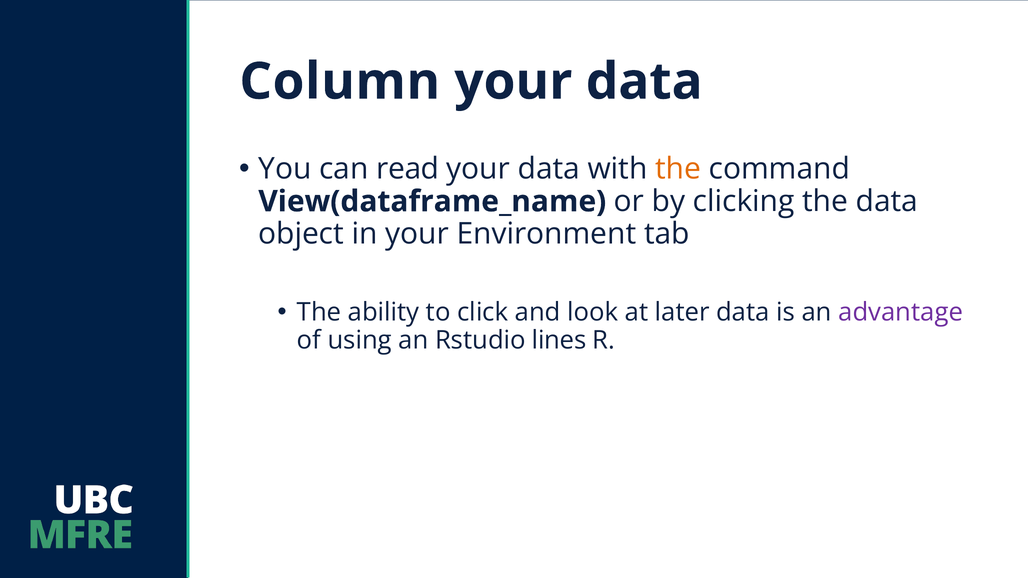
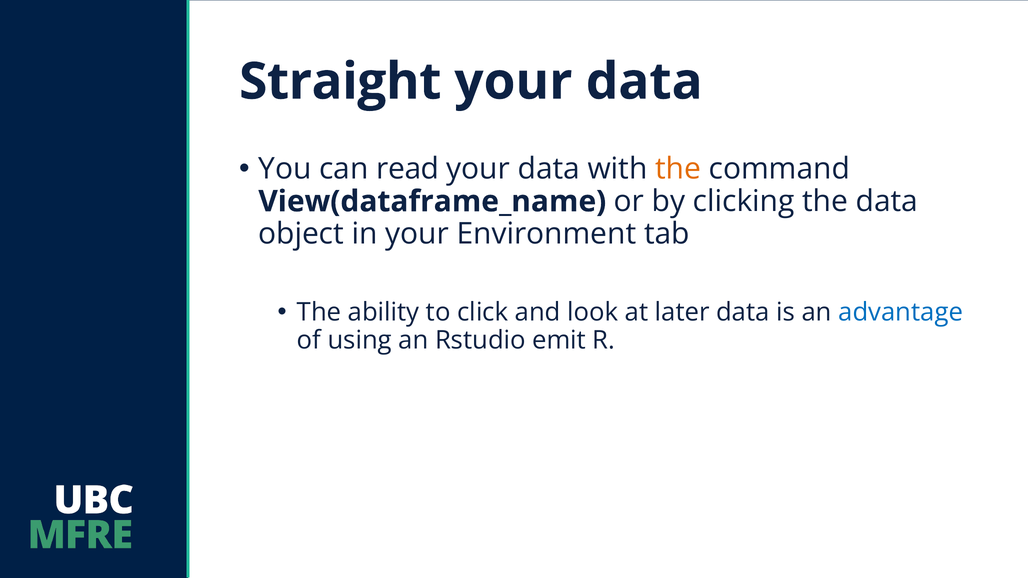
Column: Column -> Straight (340, 82)
advantage colour: purple -> blue (901, 312)
lines: lines -> emit (559, 340)
